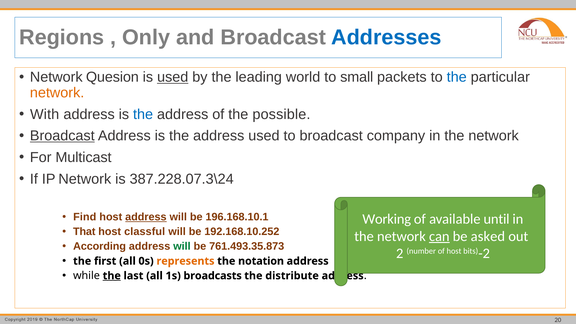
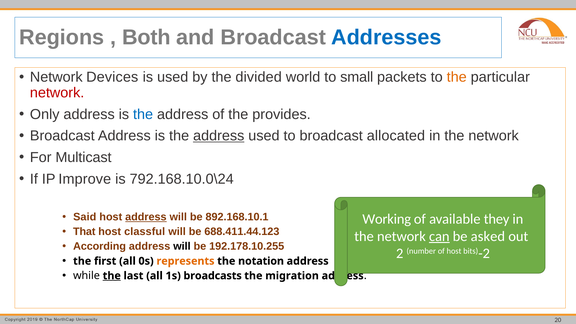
Only: Only -> Both (146, 37)
Quesion: Quesion -> Devices (112, 77)
used underline: present -> none (173, 77)
leading: leading -> divided (259, 77)
the colour: blue -> orange (457, 77)
network colour: orange -> red (57, 93)
With: With -> Only (45, 114)
possible: possible -> provides (281, 114)
Broadcast underline: present -> none (62, 136)
address underline: none -> present (219, 136)
company: company -> allocated (396, 136)
IP Network: Network -> Improve (85, 179)
387.228.07.3\24: 387.228.07.3\24 -> 792.168.10.0\24 (182, 179)
Find: Find -> Said (85, 217)
196.168.10.1: 196.168.10.1 -> 892.168.10.1 (237, 217)
until: until -> they (497, 219)
192.168.10.252: 192.168.10.252 -> 688.411.44.123 (242, 232)
will colour: green -> black (182, 246)
761.493.35.873: 761.493.35.873 -> 192.178.10.255 (247, 246)
distribute: distribute -> migration (292, 276)
